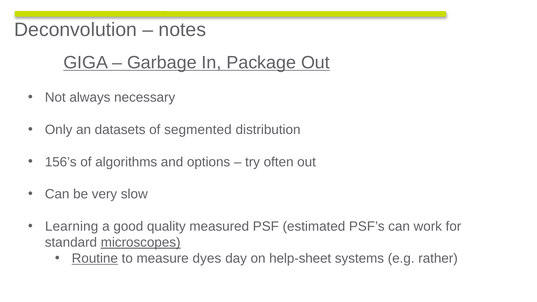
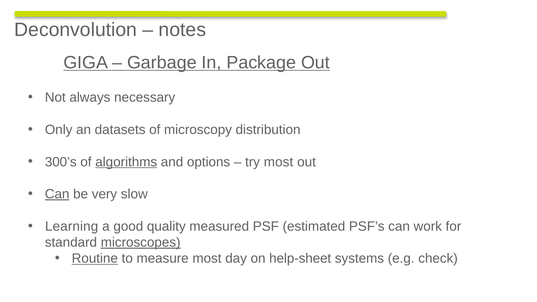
segmented: segmented -> microscopy (198, 130)
156’s: 156’s -> 300’s (61, 162)
algorithms underline: none -> present (126, 162)
try often: often -> most (279, 162)
Can underline: none -> present (57, 194)
measure dyes: dyes -> most (207, 259)
rather: rather -> check (438, 259)
